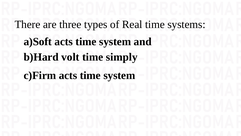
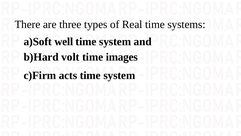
acts: acts -> well (64, 42)
simply: simply -> images (122, 57)
